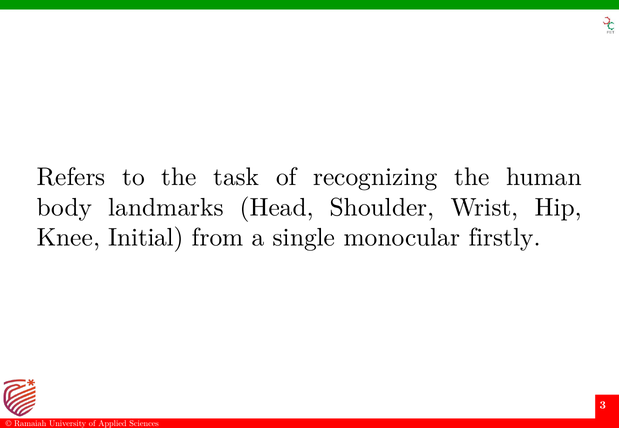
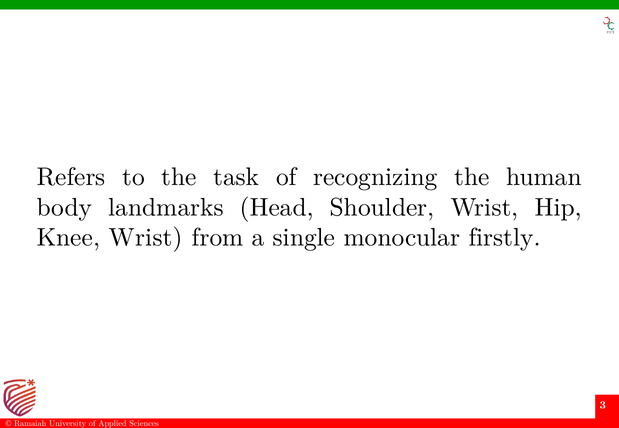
Knee Initial: Initial -> Wrist (146, 238)
